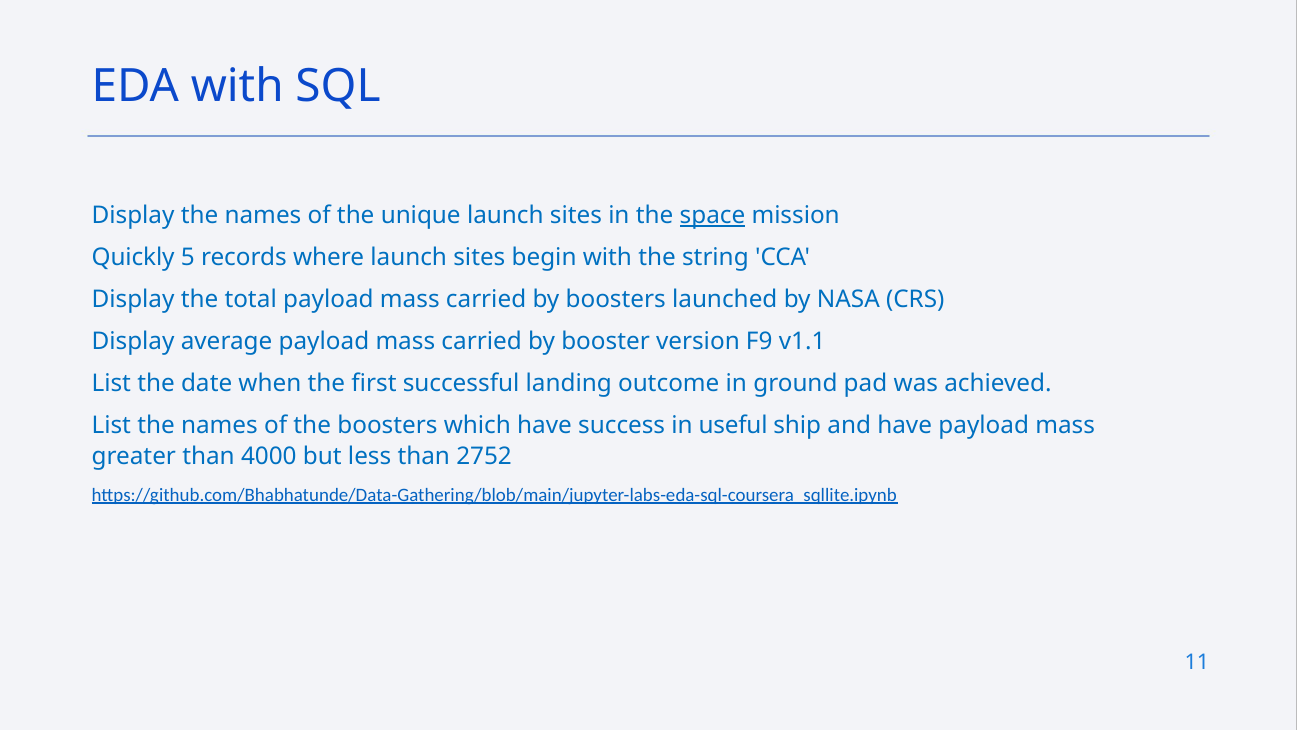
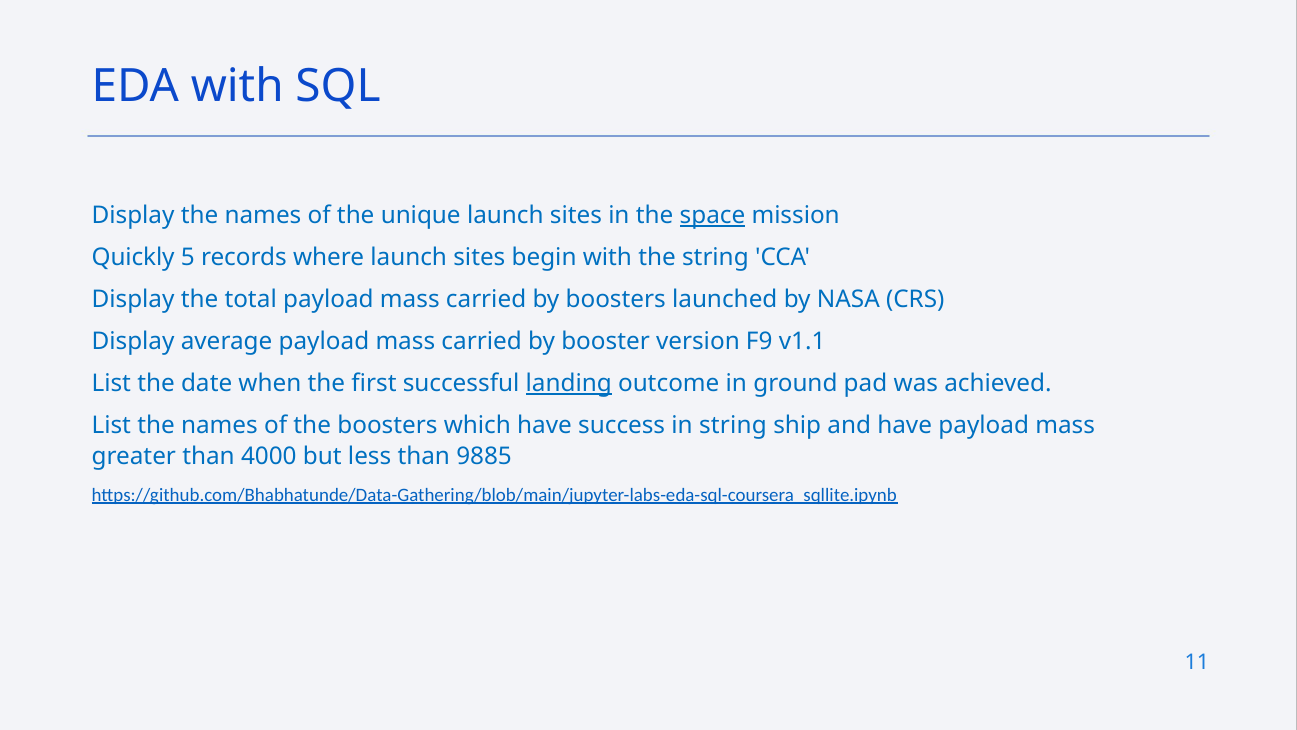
landing underline: none -> present (569, 383)
in useful: useful -> string (733, 425)
2752: 2752 -> 9885 (484, 457)
